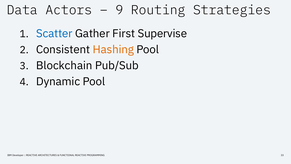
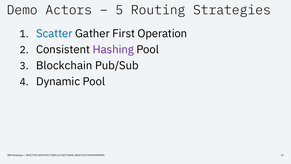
Data: Data -> Demo (22, 10)
9: 9 -> 5 (119, 10)
Supervise: Supervise -> Operation (162, 33)
Hashing colour: orange -> purple (113, 49)
